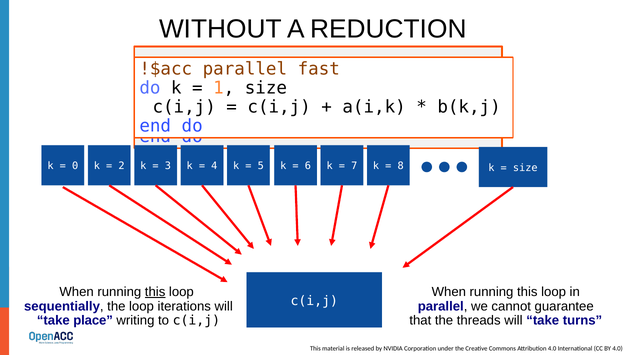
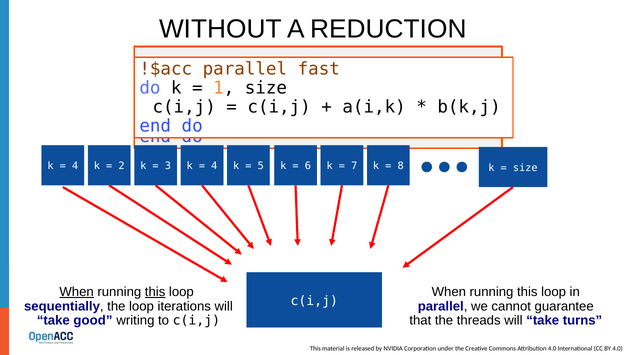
0: 0 -> 4 (75, 166)
When underline: none -> present (77, 292)
place: place -> good (93, 320)
